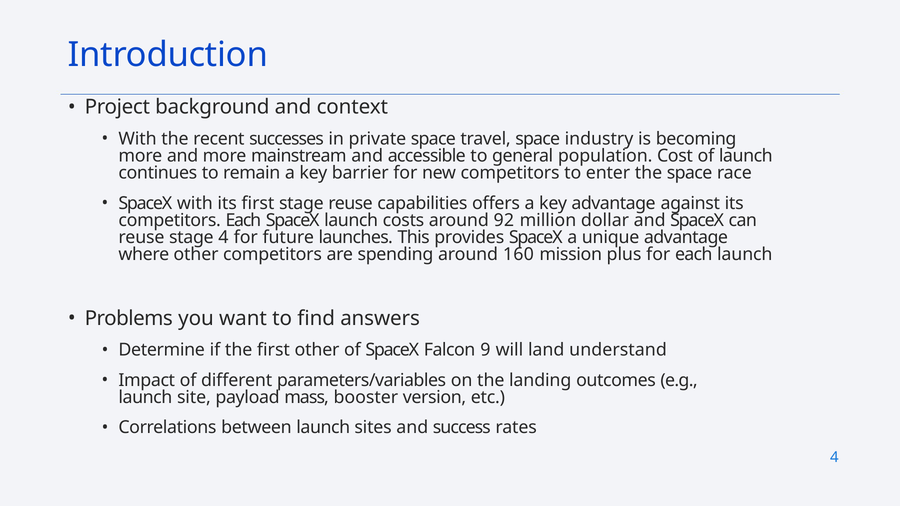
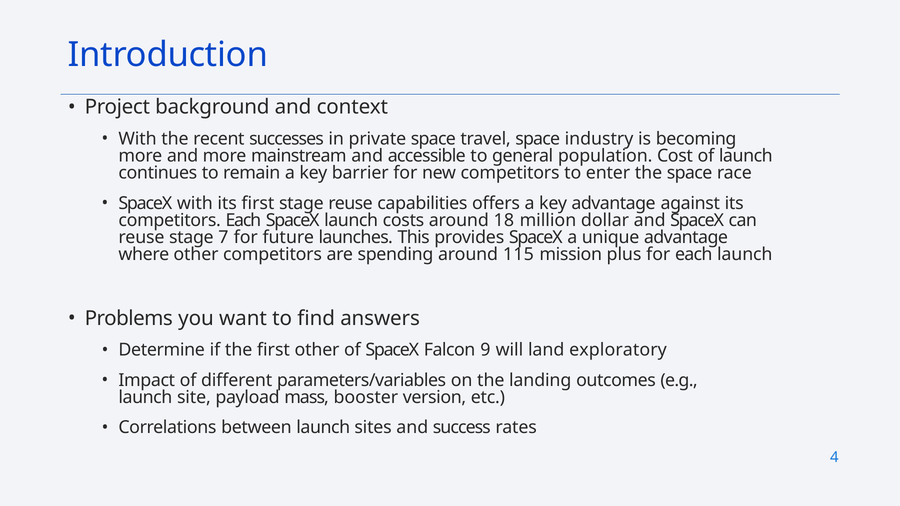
92: 92 -> 18 (504, 220)
stage 4: 4 -> 7 (223, 237)
160: 160 -> 115 (518, 254)
understand: understand -> exploratory (618, 350)
